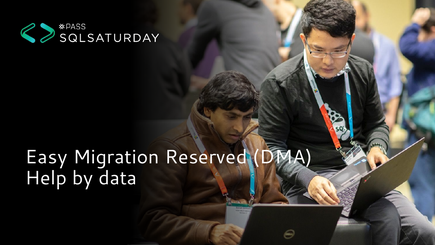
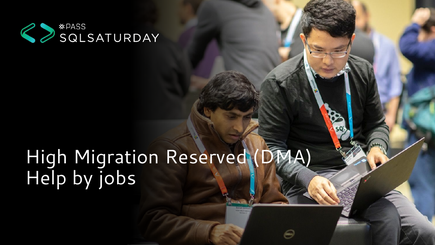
Easy: Easy -> High (46, 157)
data: data -> jobs (118, 178)
